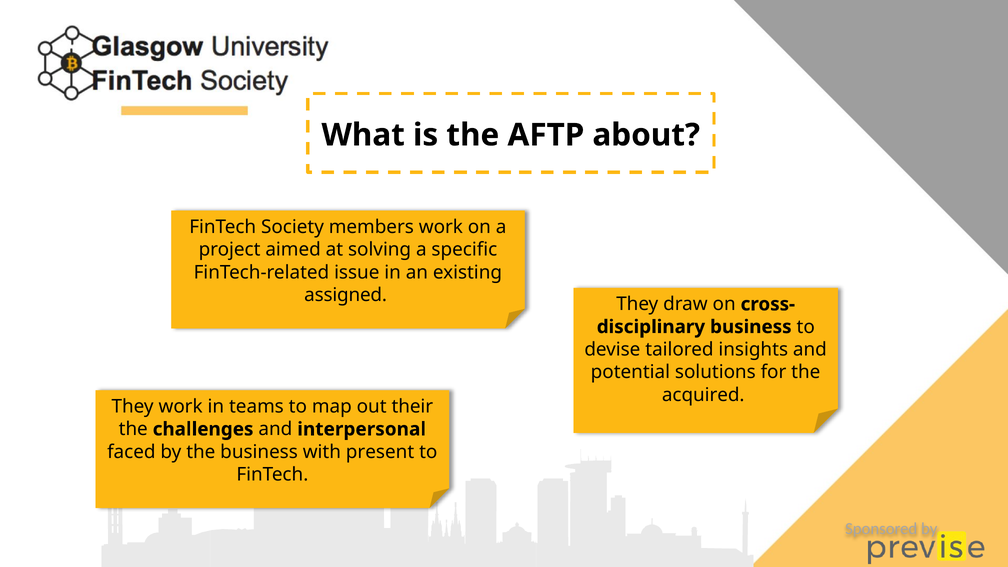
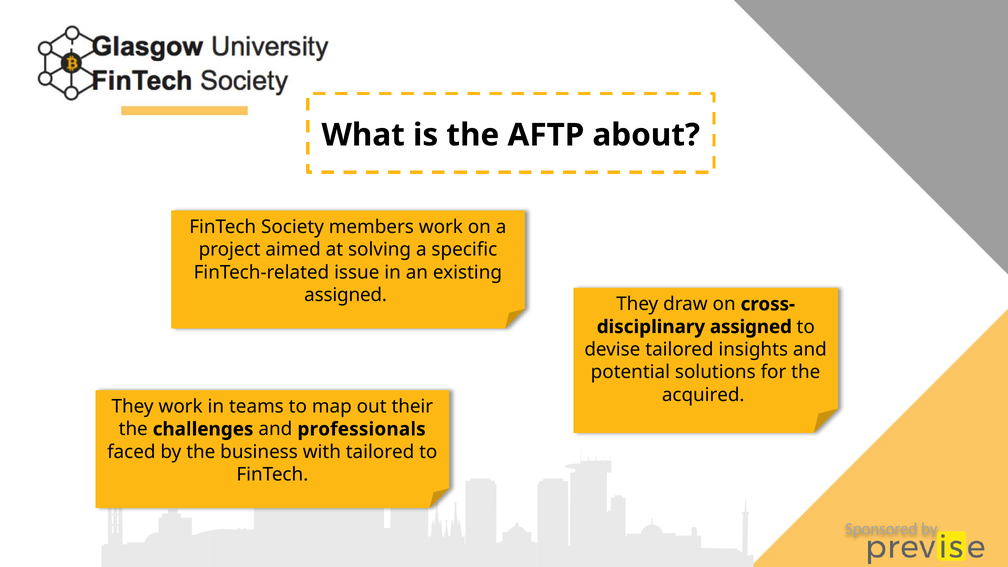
business: business -> assigned (751, 327)
interpersonal: interpersonal -> professionals (362, 429)
with present: present -> tailored (380, 452)
